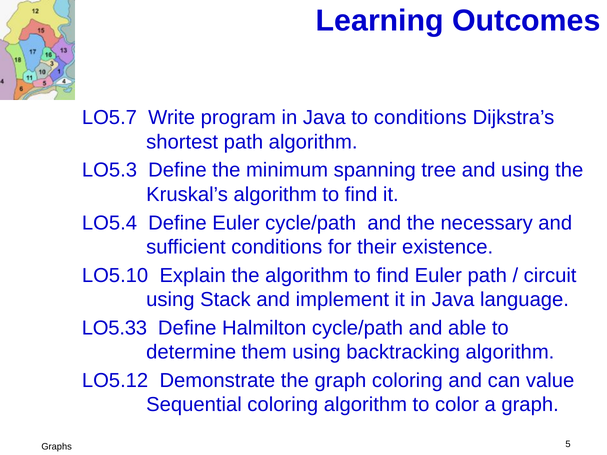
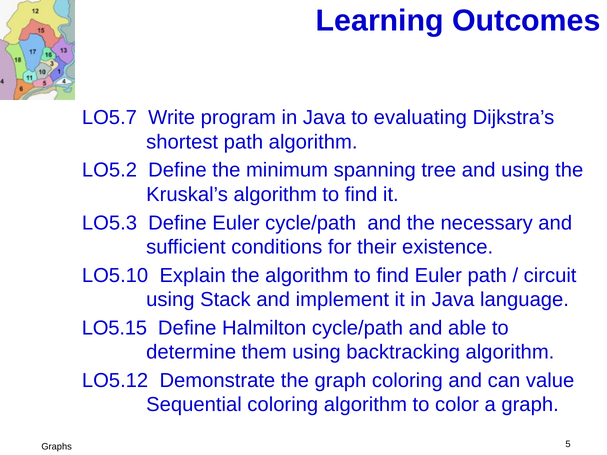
to conditions: conditions -> evaluating (420, 118)
LO5.3: LO5.3 -> LO5.2 (109, 170)
LO5.4: LO5.4 -> LO5.3 (109, 223)
LO5.33: LO5.33 -> LO5.15 (114, 328)
